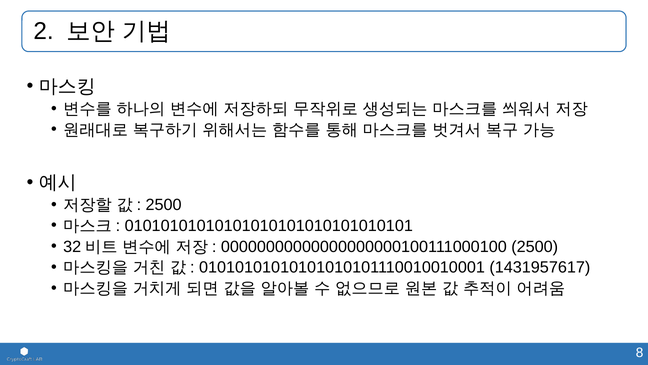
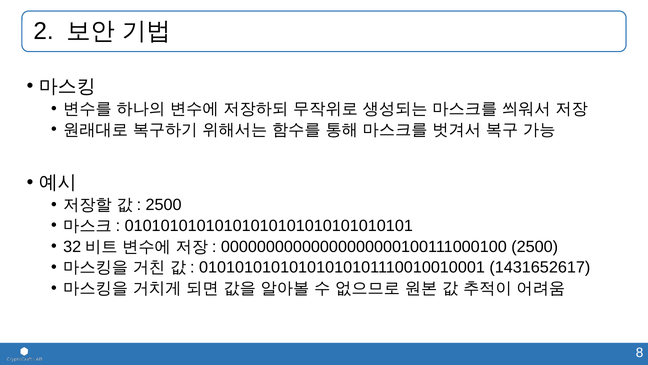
1431957617: 1431957617 -> 1431652617 (540, 267)
